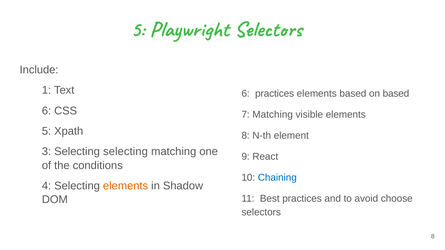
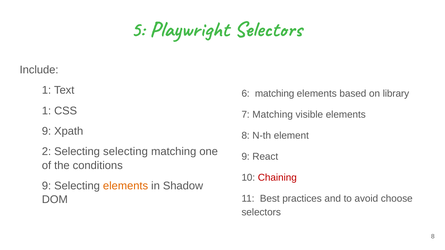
6 practices: practices -> matching (275, 94)
on based: based -> library (396, 94)
6: 6 -> 1 (46, 111)
5: 5 -> 9 (46, 131)
3: 3 -> 2 (46, 152)
Chaining colour: blue -> red (277, 178)
4: 4 -> 9 (46, 186)
